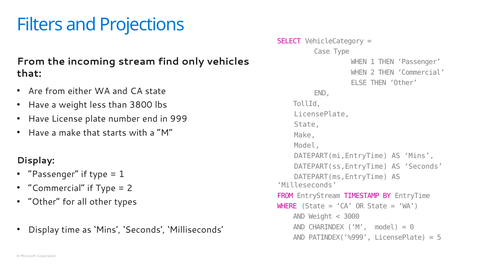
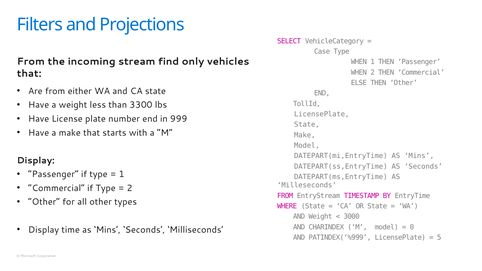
3800: 3800 -> 3300 (141, 105)
